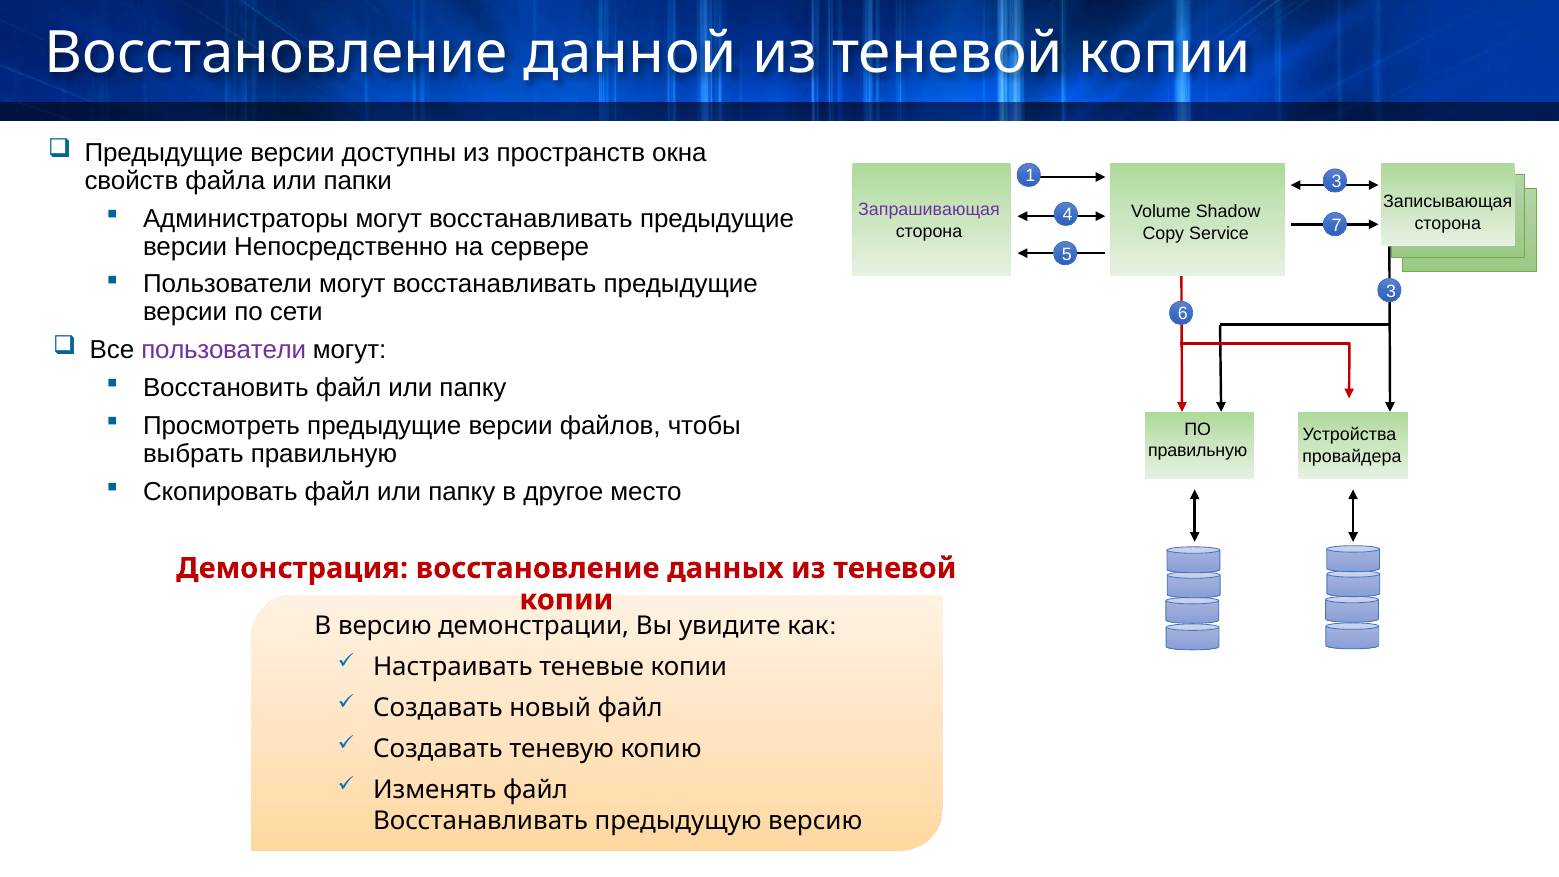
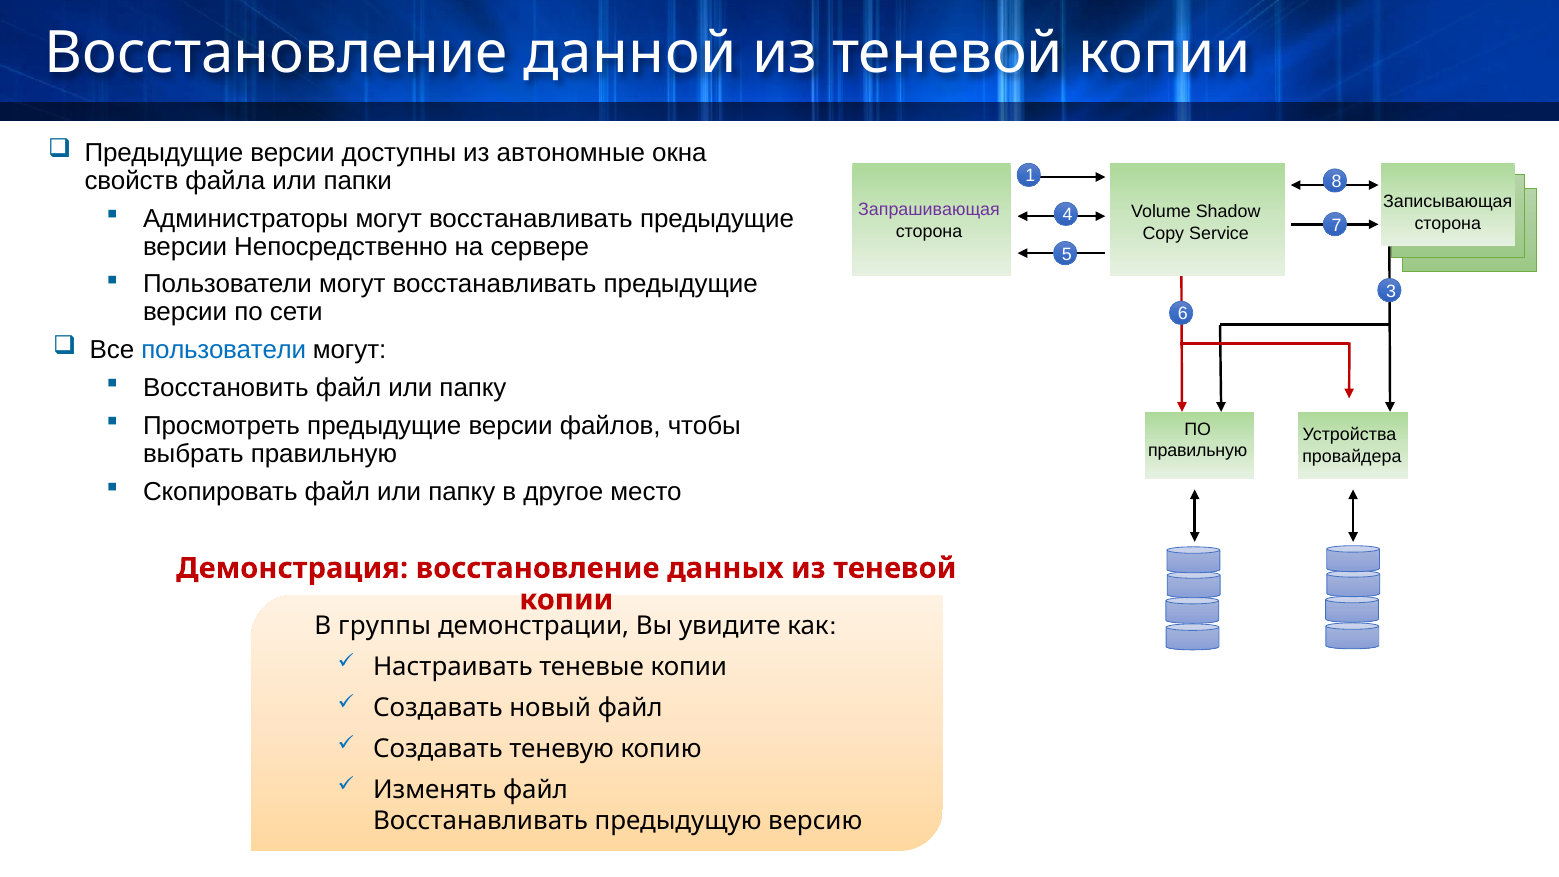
пространств: пространств -> автономные (571, 153)
1 3: 3 -> 8 (1337, 182)
пользователи colour: purple -> blue (224, 350)
В версию: версию -> группы (385, 626)
